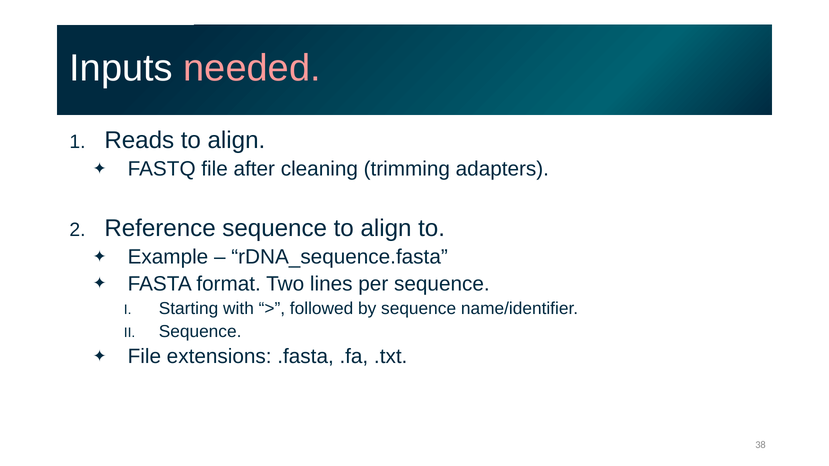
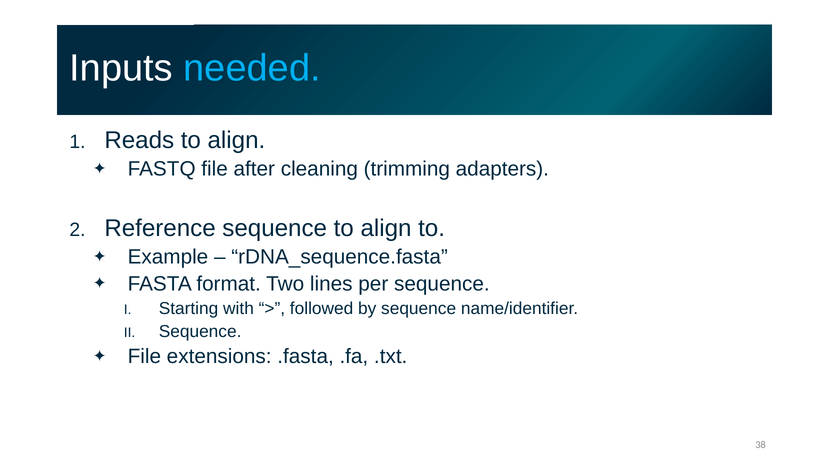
needed colour: pink -> light blue (252, 68)
